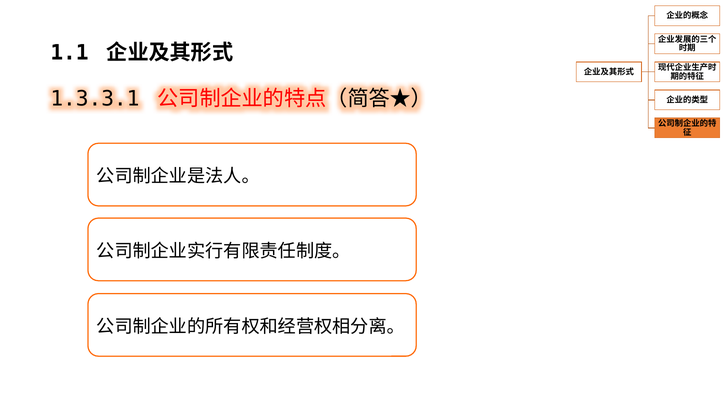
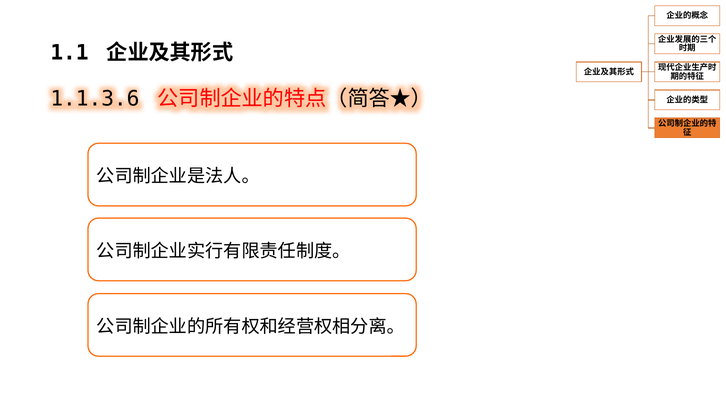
1.3.3.1: 1.3.3.1 -> 1.1.3.6 (95, 99)
